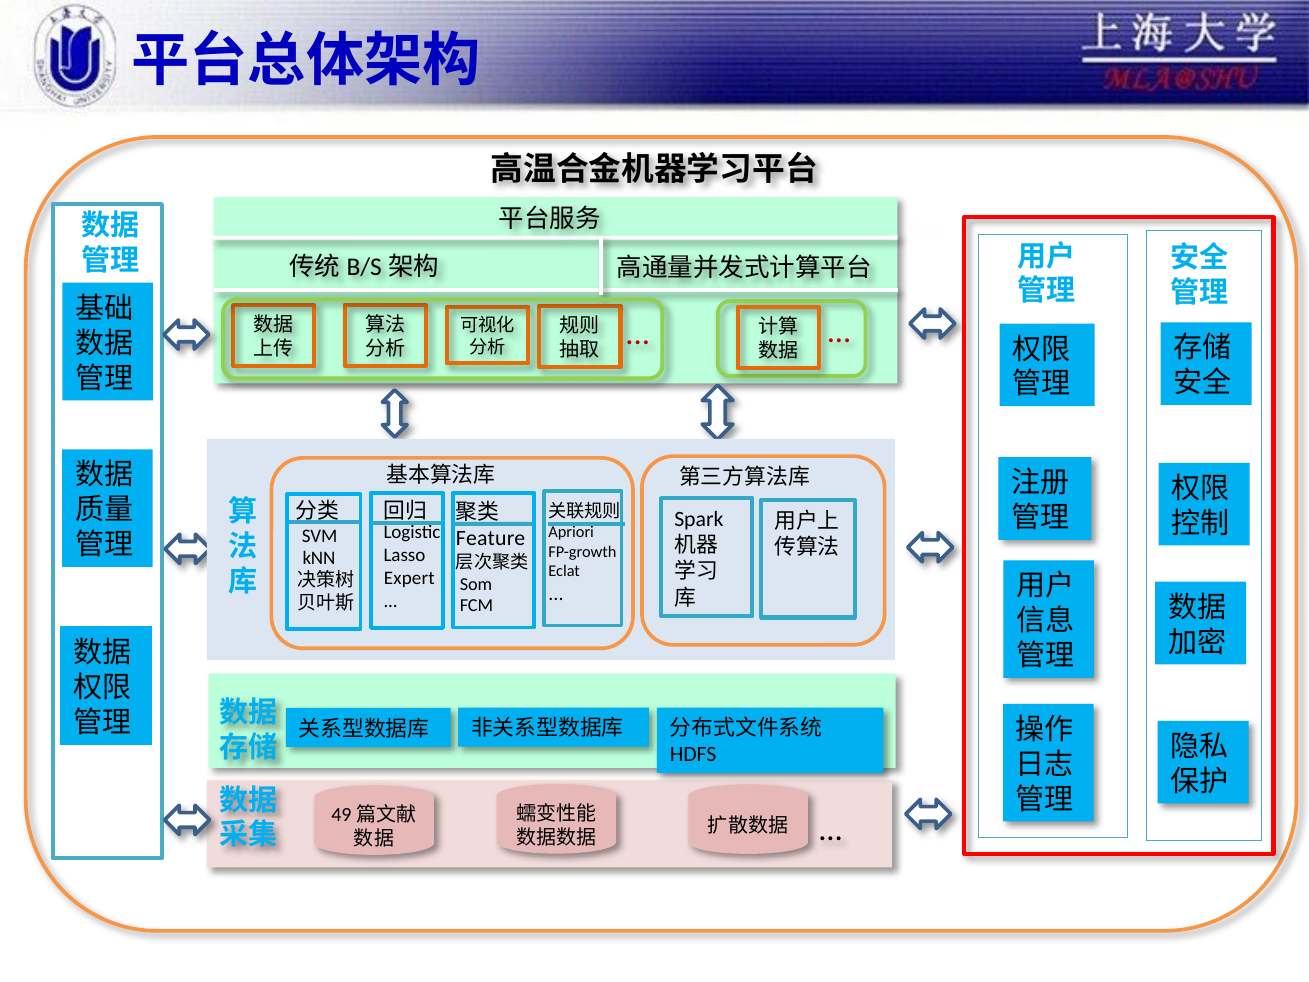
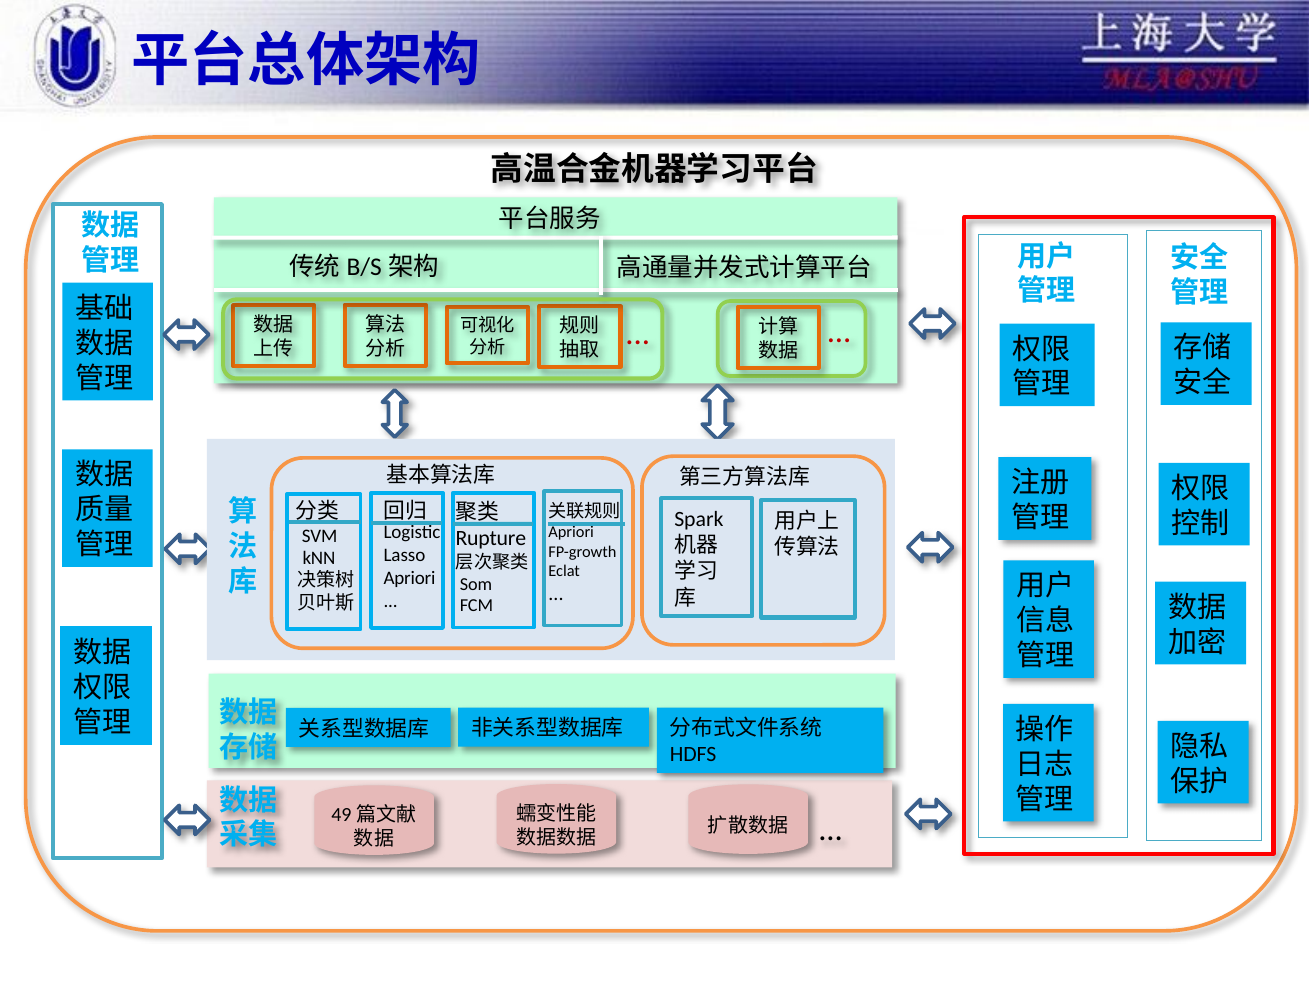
Feature: Feature -> Rupture (491, 538)
Expert: Expert -> Apriori (410, 578)
